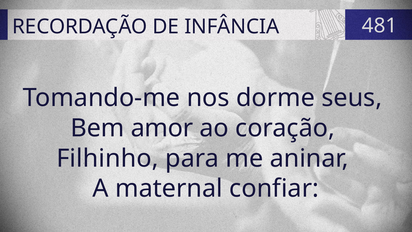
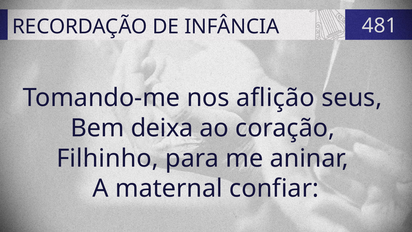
dorme: dorme -> aflição (275, 98)
amor: amor -> deixa (162, 128)
